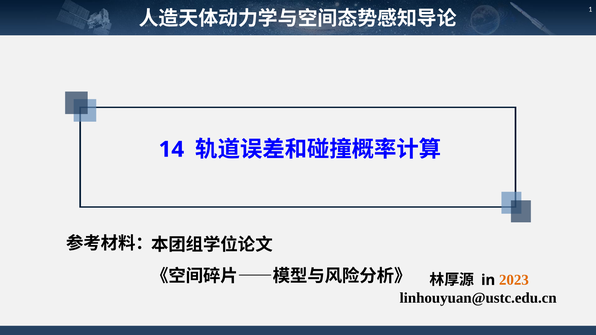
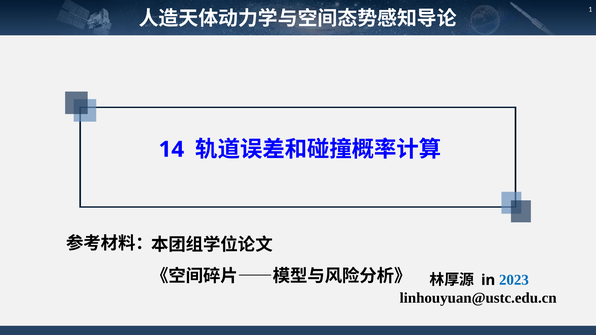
2023 colour: orange -> blue (514, 280)
